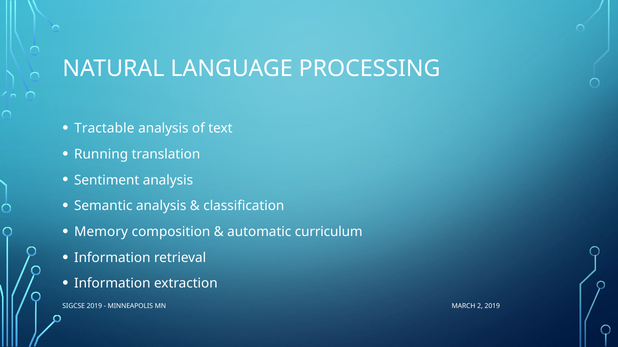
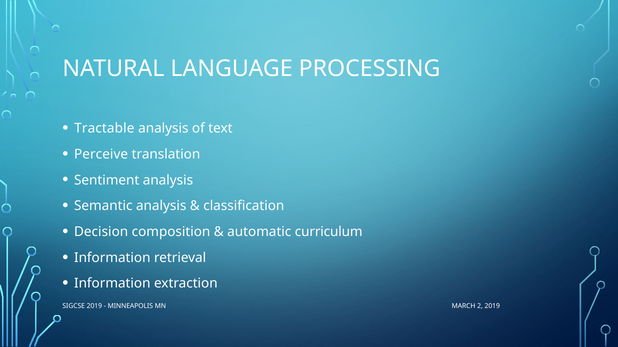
Running: Running -> Perceive (101, 155)
Memory: Memory -> Decision (101, 232)
